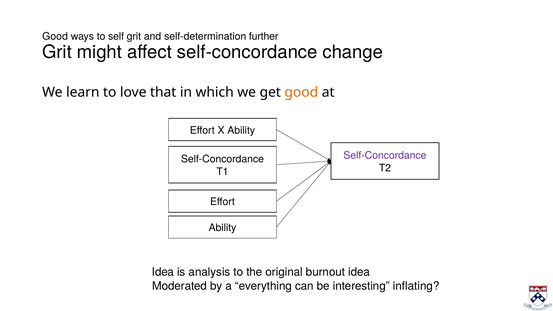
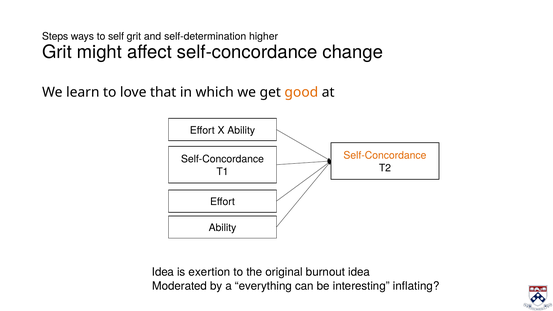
Good: Good -> Steps (55, 37)
further: further -> higher (264, 37)
Self-Concordance colour: purple -> orange (385, 156)
analysis: analysis -> exertion (209, 272)
